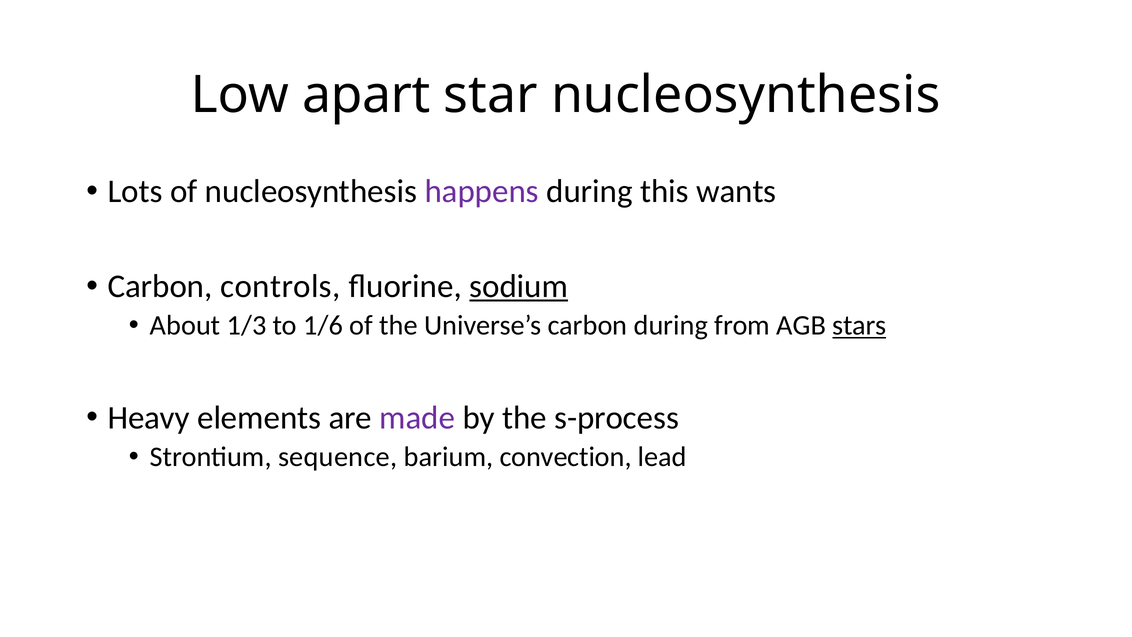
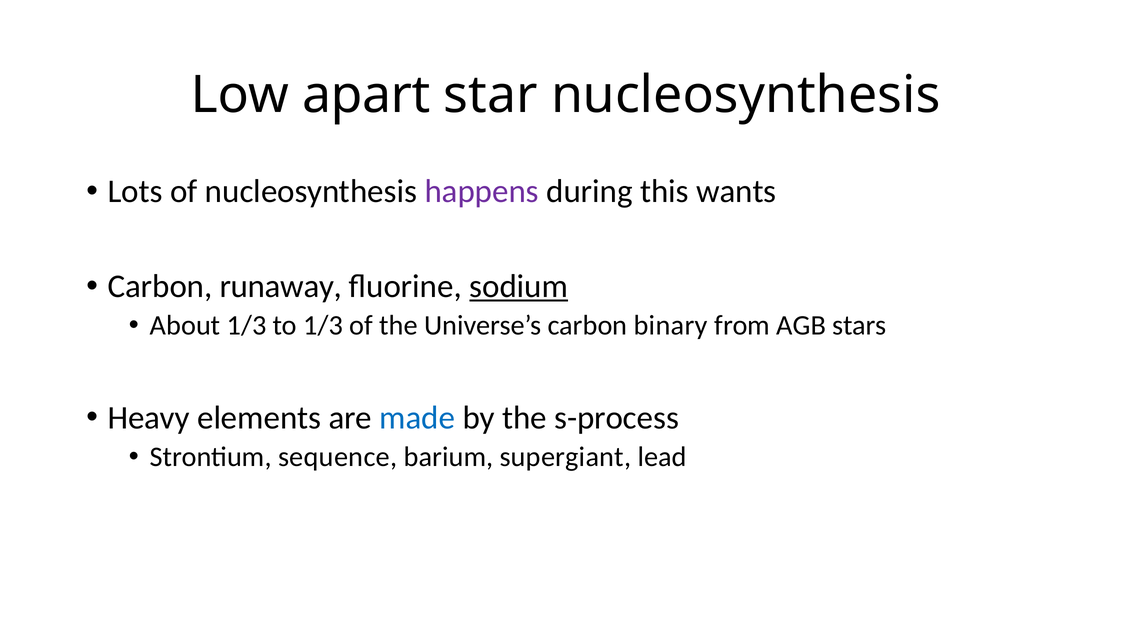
controls: controls -> runaway (281, 286)
to 1/6: 1/6 -> 1/3 (323, 325)
carbon during: during -> binary (671, 325)
stars underline: present -> none (859, 325)
made colour: purple -> blue (417, 418)
convection: convection -> supergiant (565, 457)
